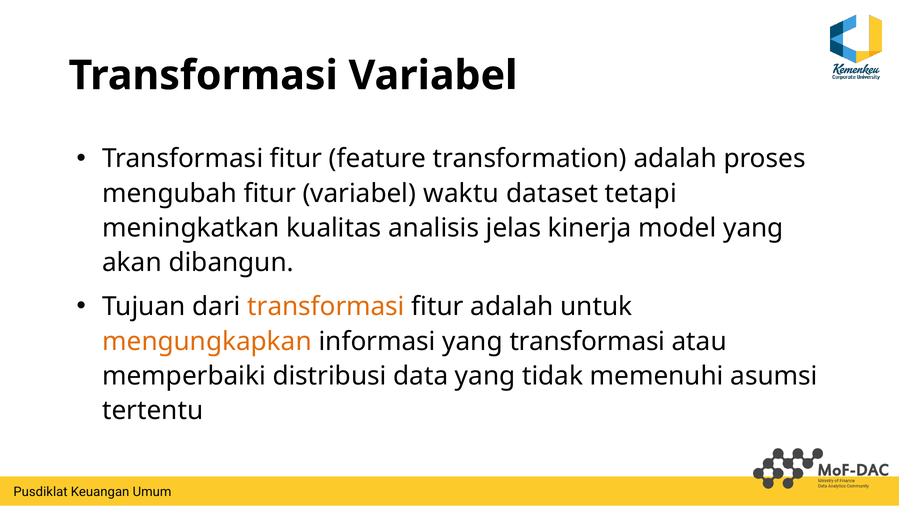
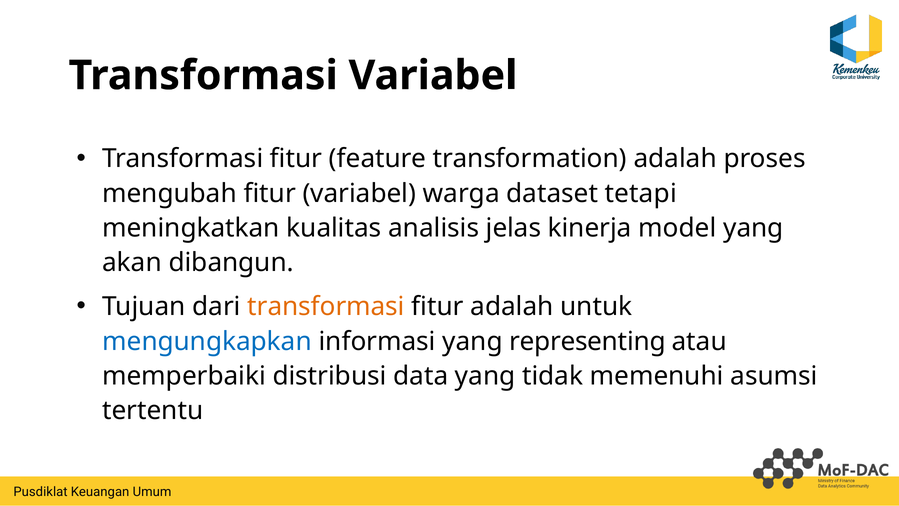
waktu: waktu -> warga (461, 193)
mengungkapkan colour: orange -> blue (207, 341)
yang transformasi: transformasi -> representing (587, 341)
